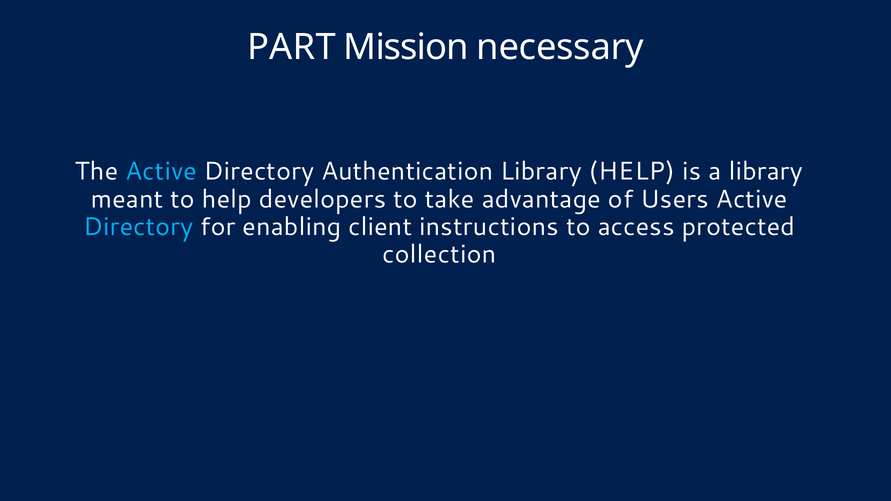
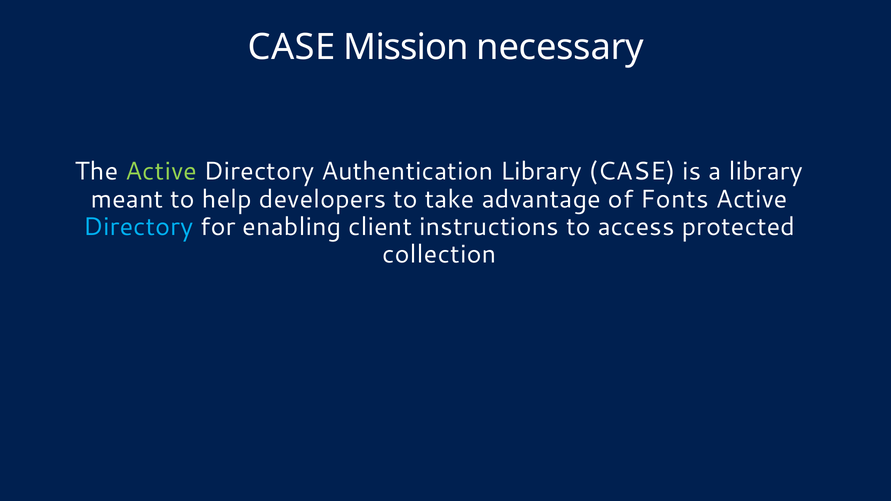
PART: PART -> CASE (291, 47)
Active colour: light blue -> light green (161, 172)
Library HELP: HELP -> CASE (632, 172)
Users: Users -> Fonts (674, 199)
